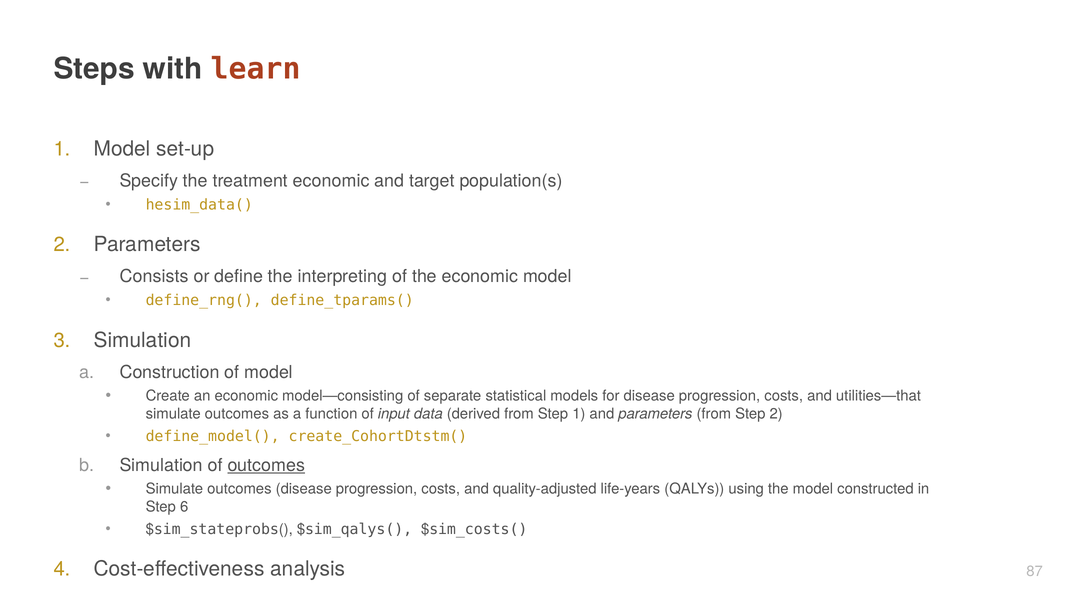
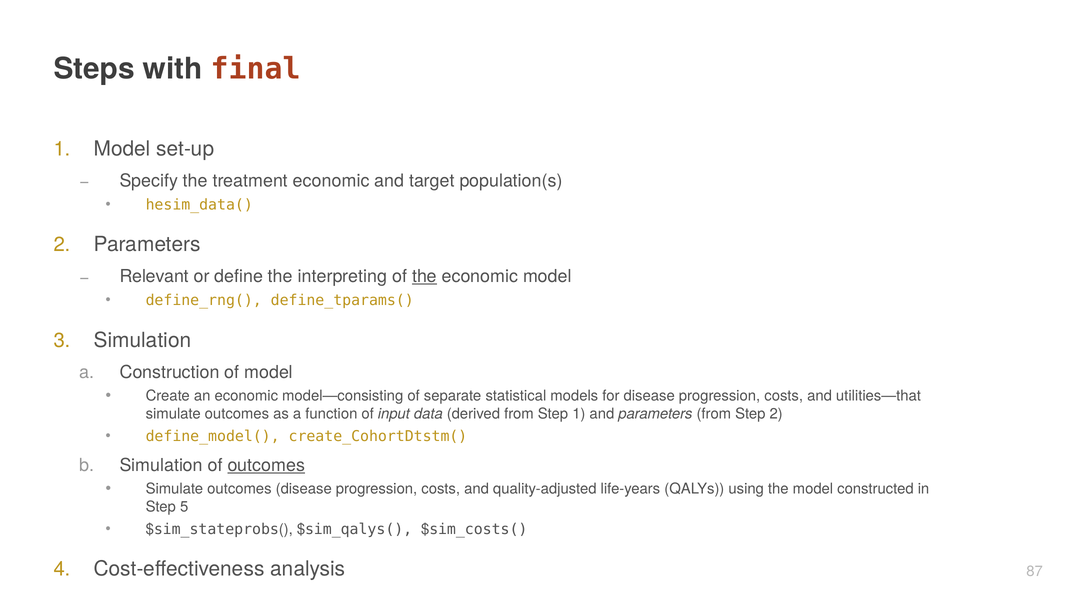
learn: learn -> final (256, 69)
Consists: Consists -> Relevant (154, 277)
the underline: none -> present (424, 277)
6: 6 -> 5 (184, 507)
